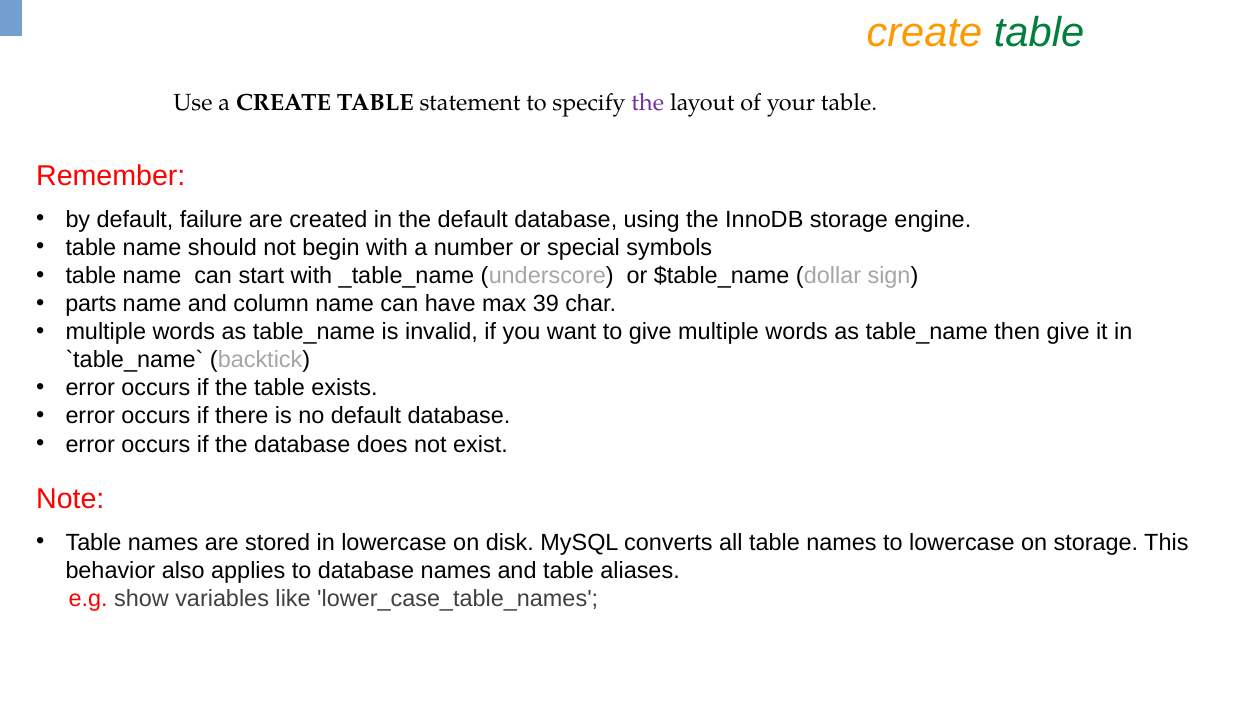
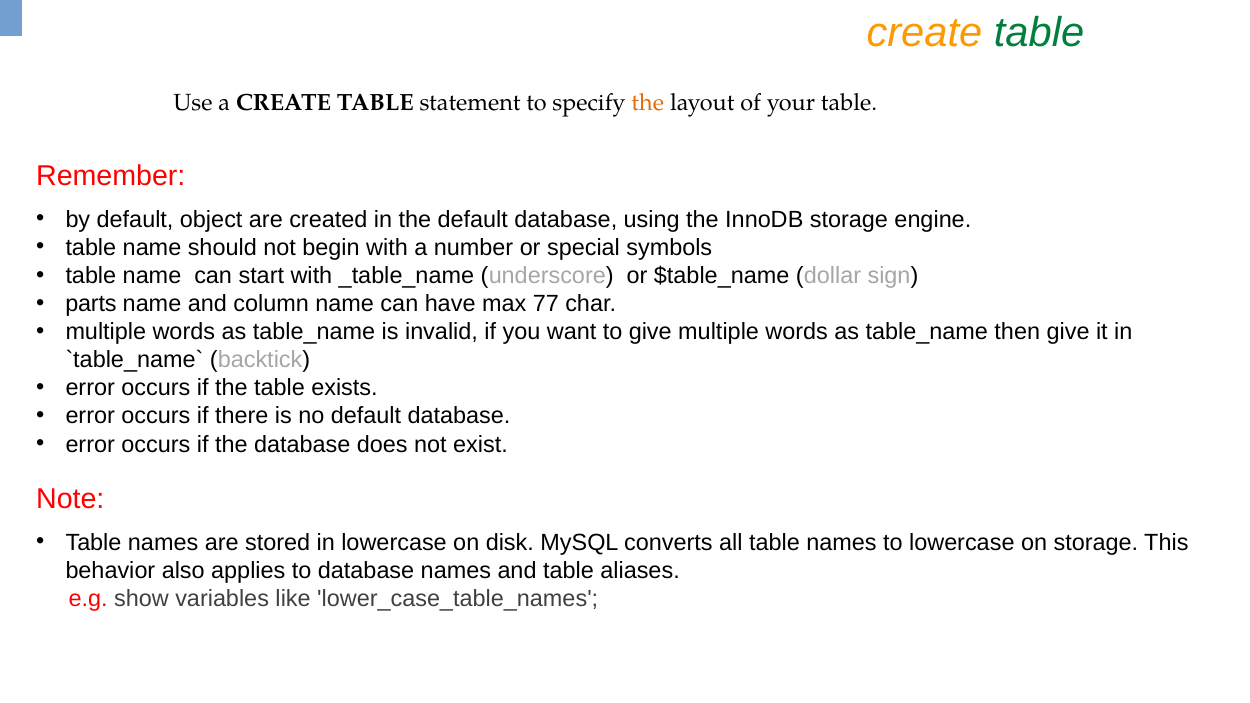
the colour: purple -> orange (648, 102)
failure: failure -> object (211, 219)
39: 39 -> 77 (546, 304)
